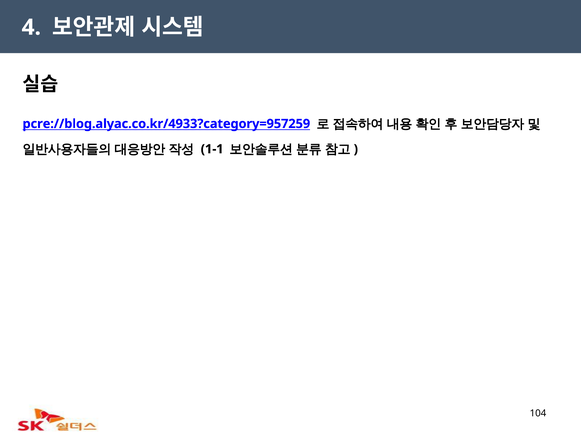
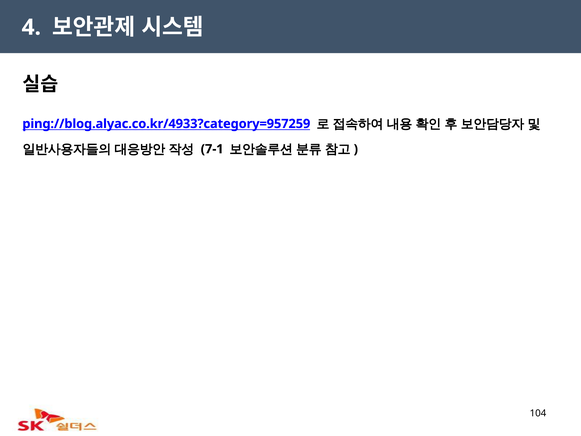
pcre://blog.alyac.co.kr/4933?category=957259: pcre://blog.alyac.co.kr/4933?category=957259 -> ping://blog.alyac.co.kr/4933?category=957259 (166, 124)
1-1: 1-1 -> 7-1 (212, 149)
